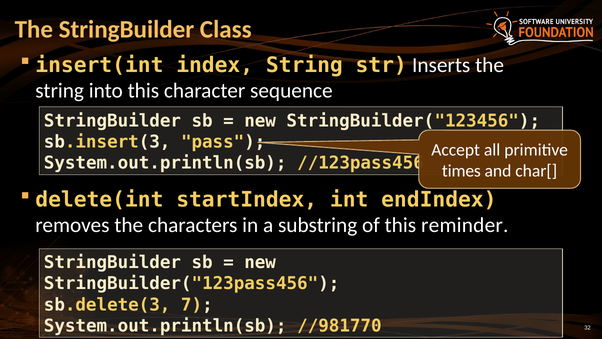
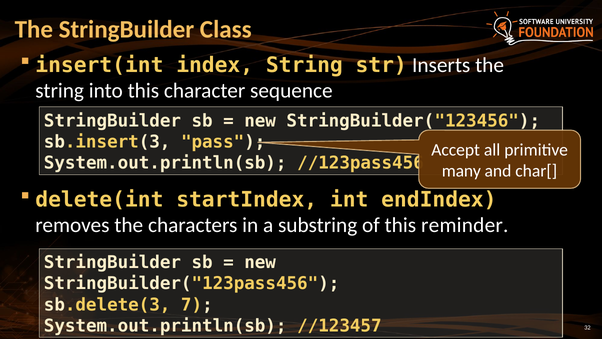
times: times -> many (461, 171)
//981770: //981770 -> //123457 (339, 326)
